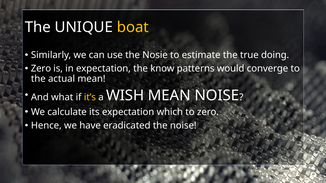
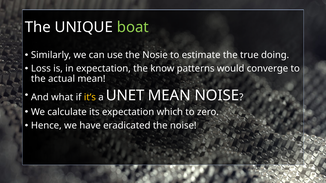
boat colour: yellow -> light green (133, 27)
Zero: Zero -> Loss (41, 69)
WISH: WISH -> UNET (125, 96)
